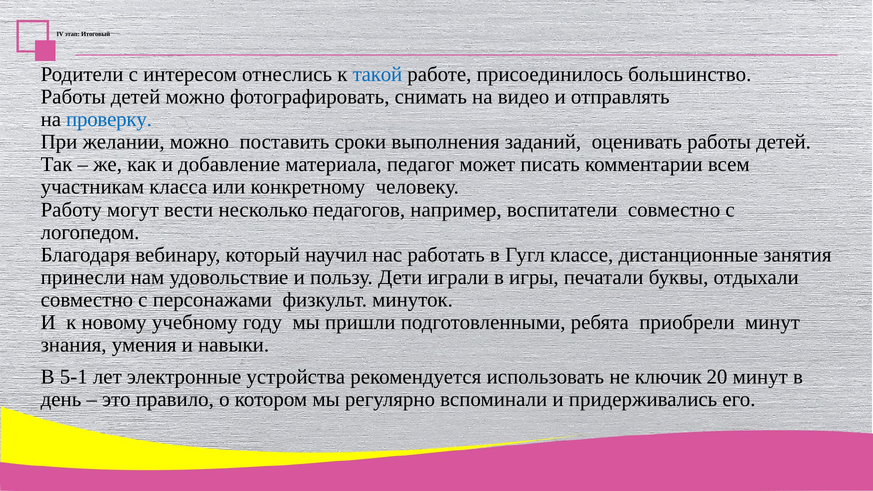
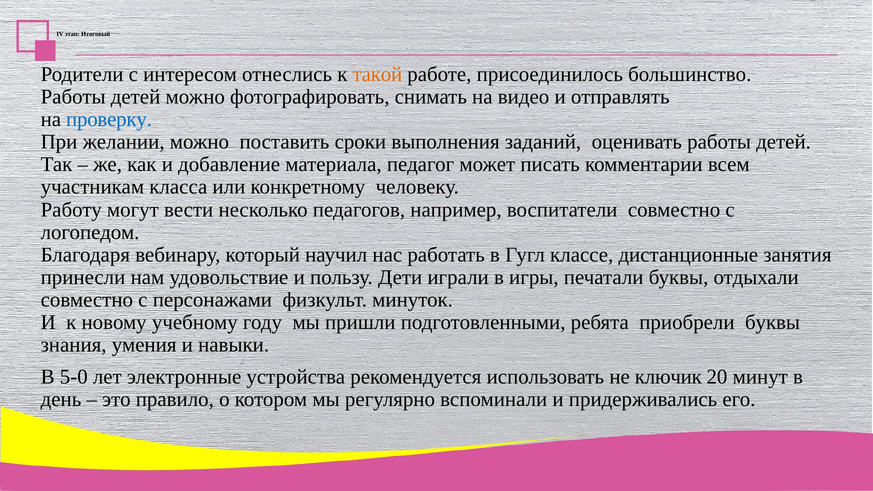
такой colour: blue -> orange (377, 74)
приобрели минут: минут -> буквы (772, 323)
5-1: 5-1 -> 5-0 (74, 377)
